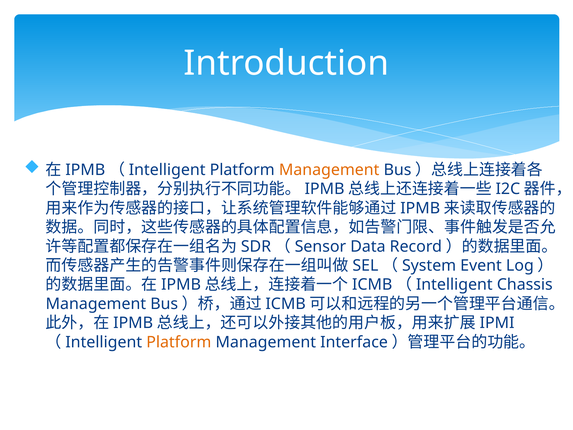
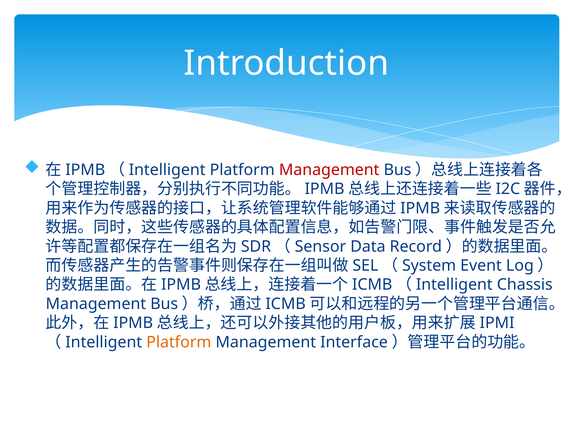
Management colour: orange -> red (329, 170)
